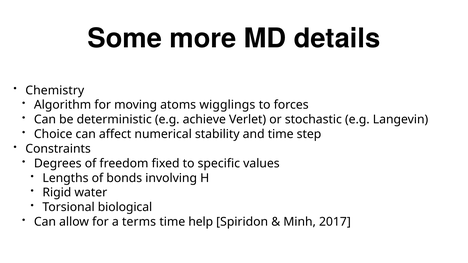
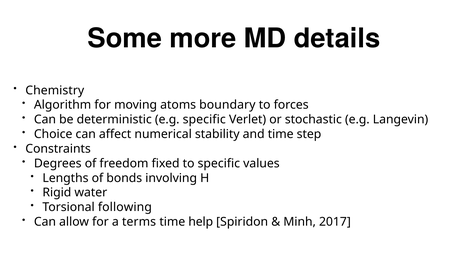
wigglings: wigglings -> boundary (227, 105)
e.g achieve: achieve -> specific (204, 120)
biological: biological -> following (125, 207)
